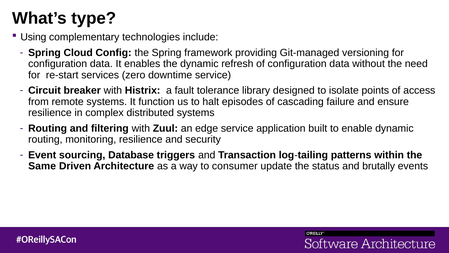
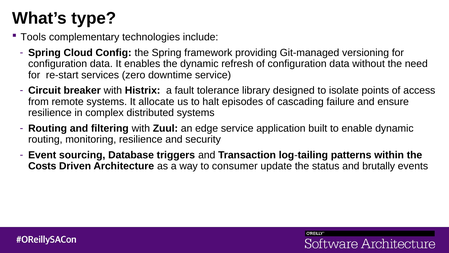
Using: Using -> Tools (33, 37)
function: function -> allocate (156, 102)
Same: Same -> Costs (42, 166)
